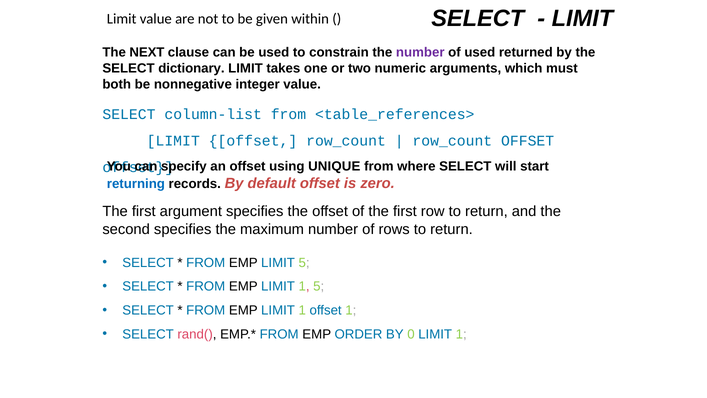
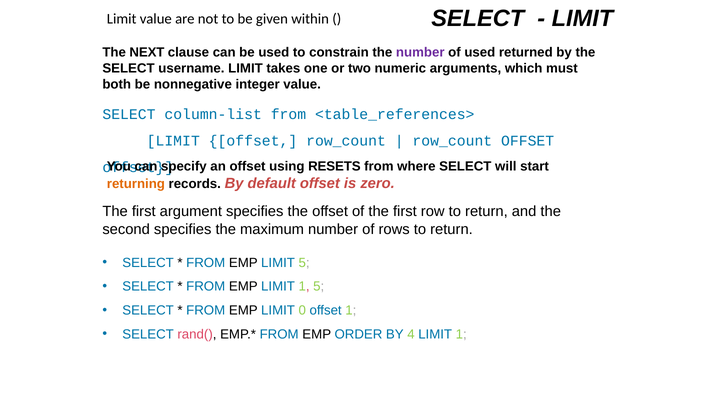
dictionary: dictionary -> username (191, 68)
UNIQUE: UNIQUE -> RESETS (334, 166)
returning colour: blue -> orange (136, 184)
1: 1 -> 0 (302, 310)
0: 0 -> 4 (411, 334)
